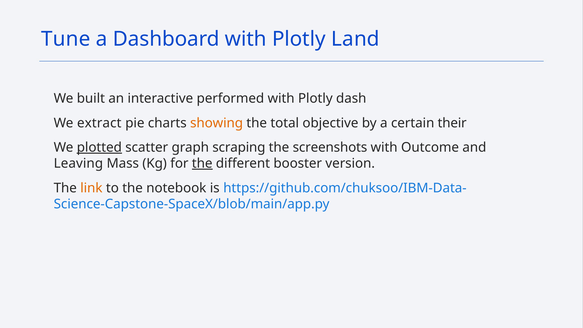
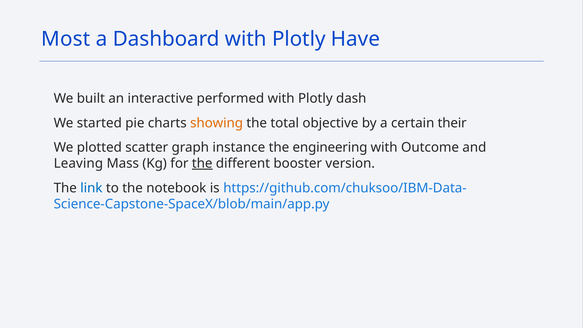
Tune: Tune -> Most (66, 39)
Land: Land -> Have (356, 39)
extract: extract -> started (99, 123)
plotted underline: present -> none (99, 147)
scraping: scraping -> instance (239, 147)
screenshots: screenshots -> engineering (330, 147)
link colour: orange -> blue (91, 188)
